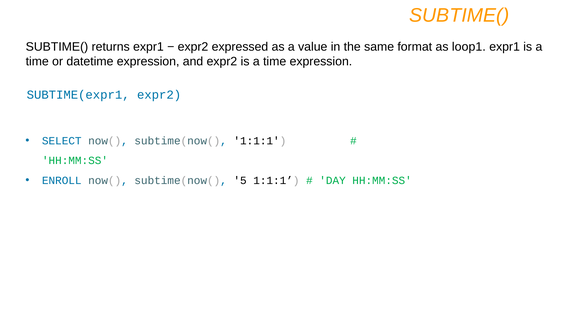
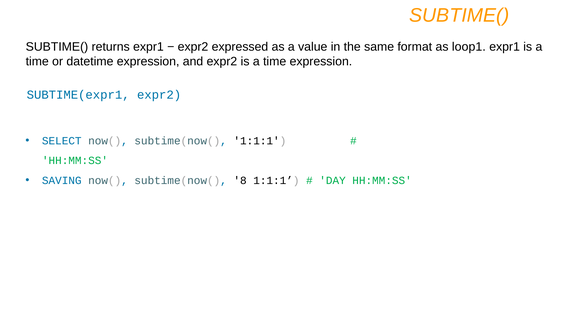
ENROLL: ENROLL -> SAVING (62, 180)
5: 5 -> 8 (240, 180)
